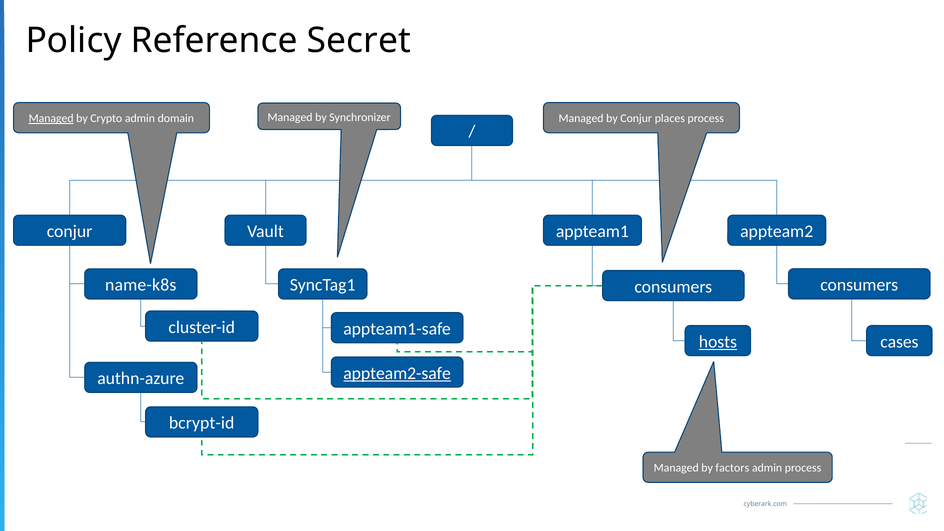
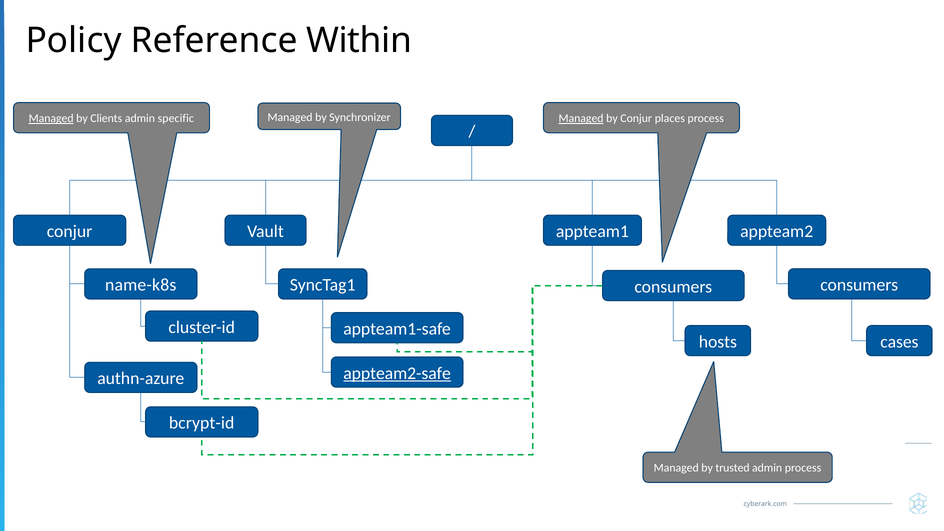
Secret: Secret -> Within (359, 41)
Crypto: Crypto -> Clients (106, 118)
domain: domain -> specific (176, 118)
Managed underline: none -> present (581, 118)
hosts underline: present -> none (718, 342)
factors: factors -> trusted (733, 468)
